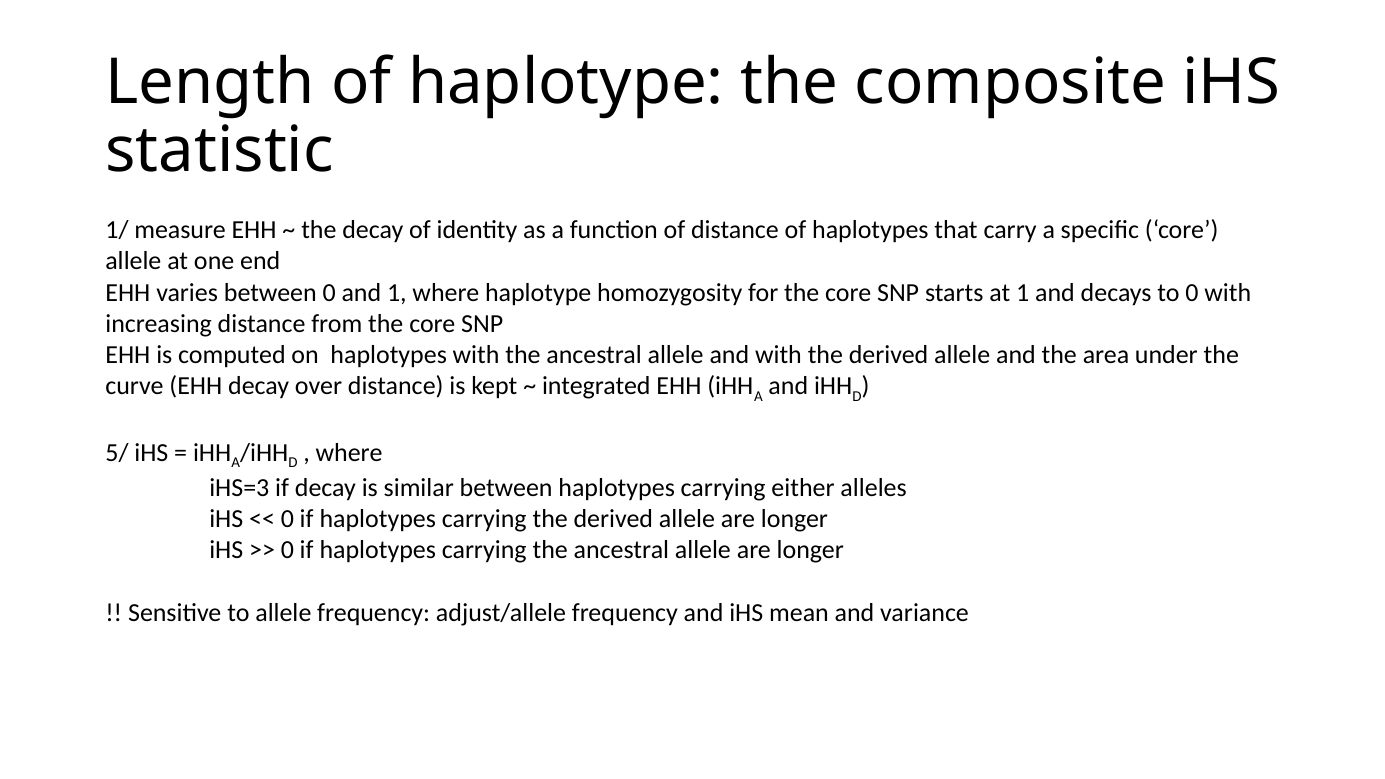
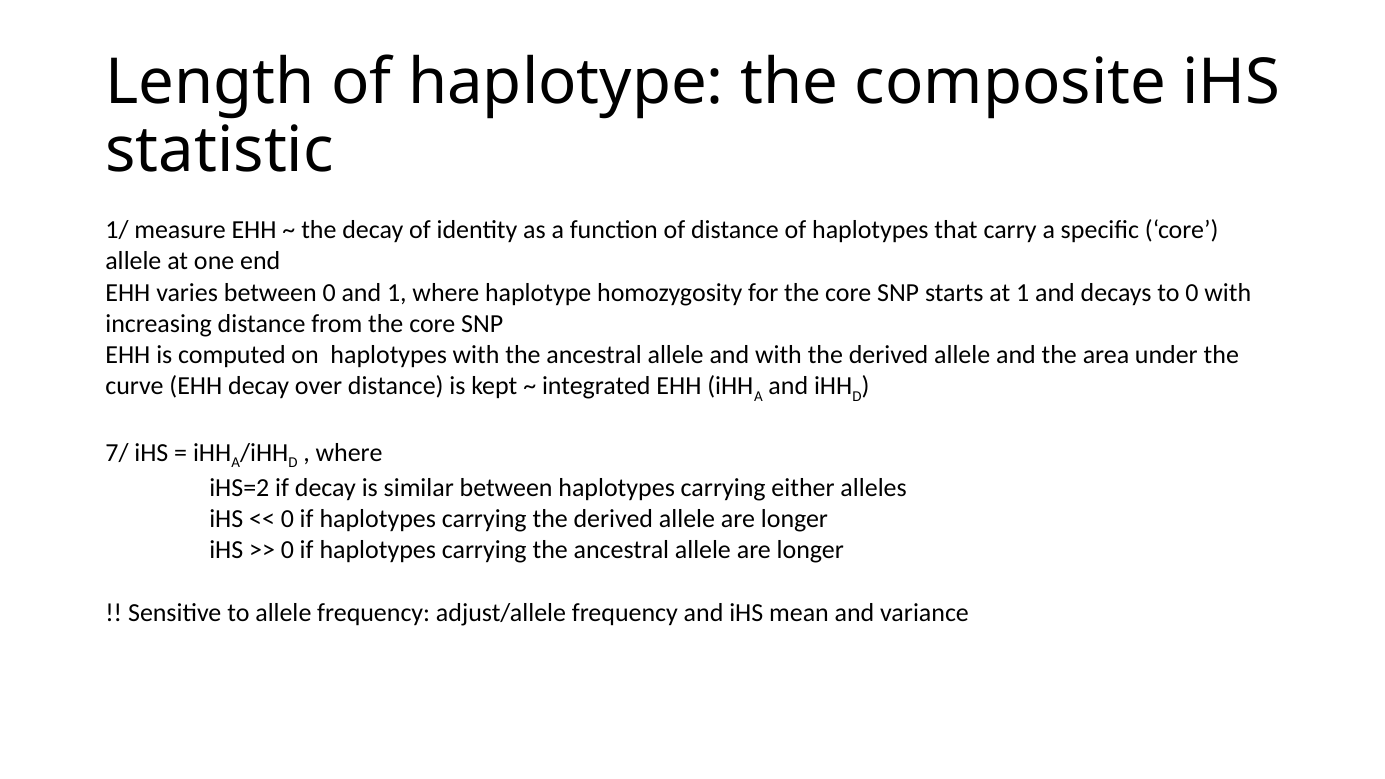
5/: 5/ -> 7/ (117, 453)
iHS=3: iHS=3 -> iHS=2 (239, 488)
